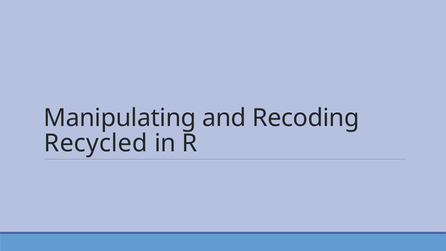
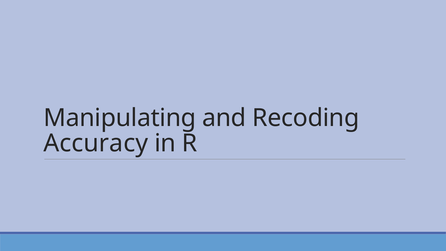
Recycled: Recycled -> Accuracy (96, 143)
